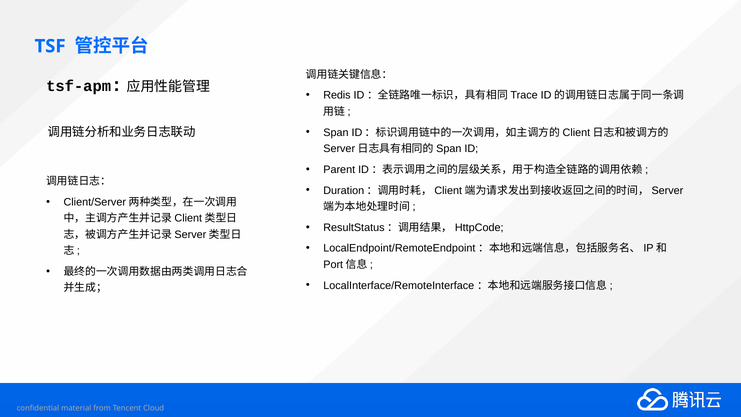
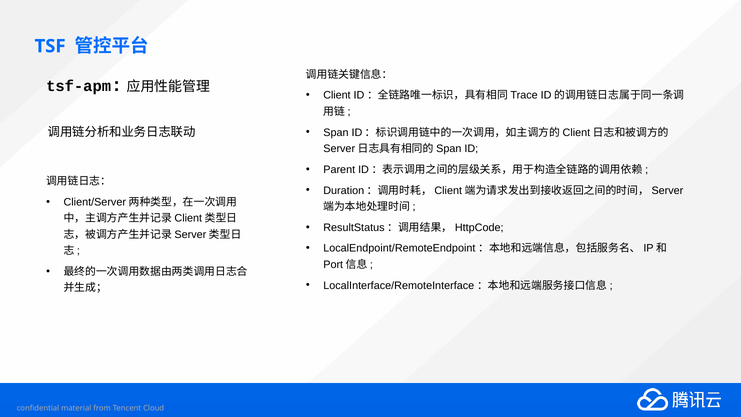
Redis: Redis -> Client (337, 95)
